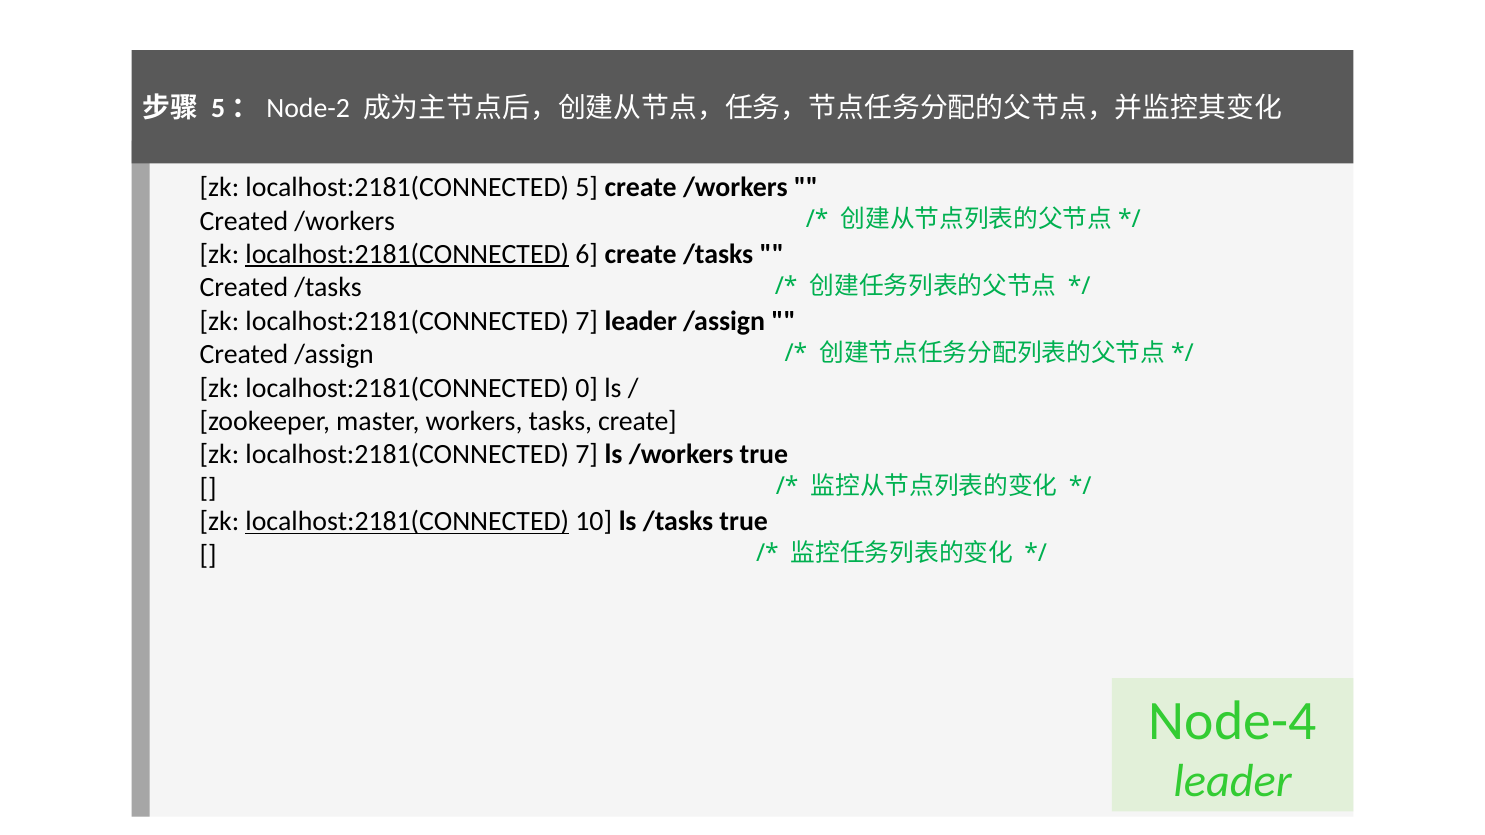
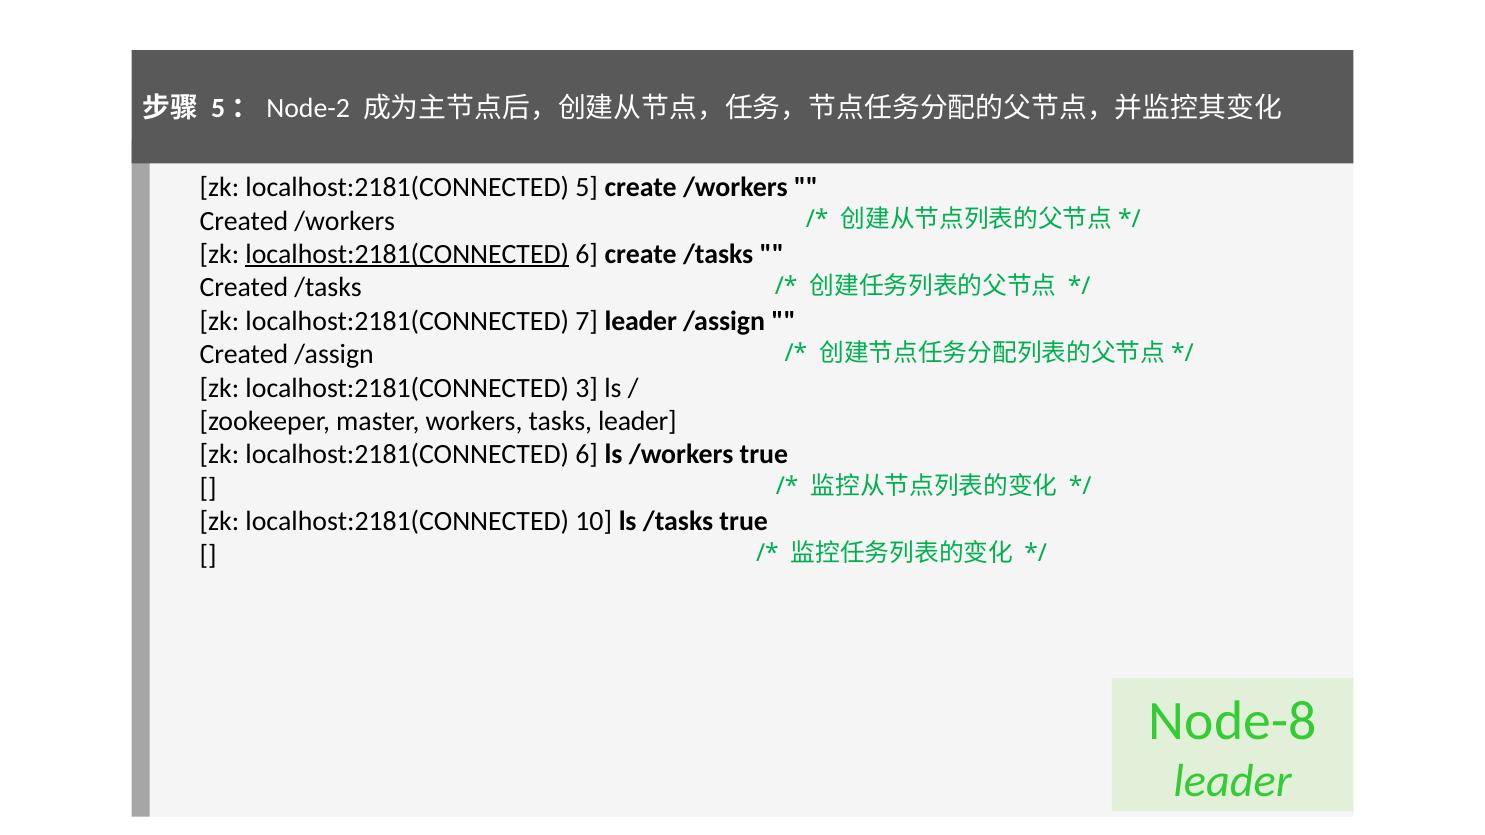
0: 0 -> 3 (587, 388)
tasks create: create -> leader (637, 421)
7: 7 -> 6 (587, 455)
localhost:2181(CONNECTED underline: present -> none (407, 522)
Node-4: Node-4 -> Node-8 (1233, 721)
